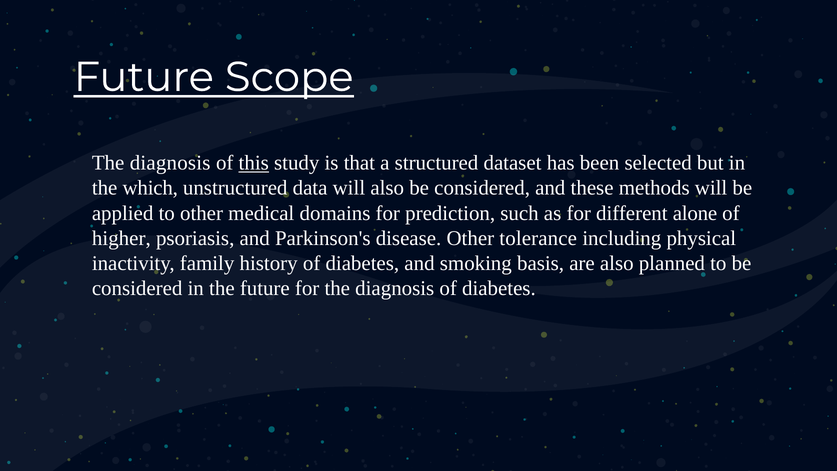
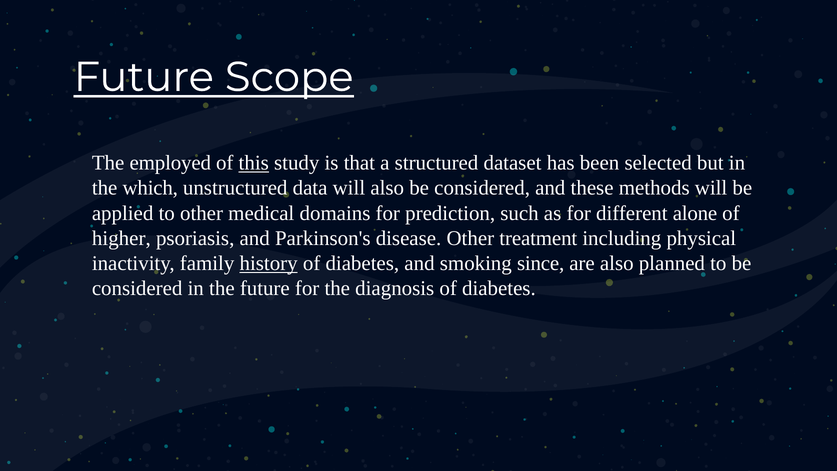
diagnosis: diagnosis -> employed (170, 163)
tolerance: tolerance -> treatment (538, 238)
history underline: none -> present (269, 263)
basis: basis -> since (541, 263)
